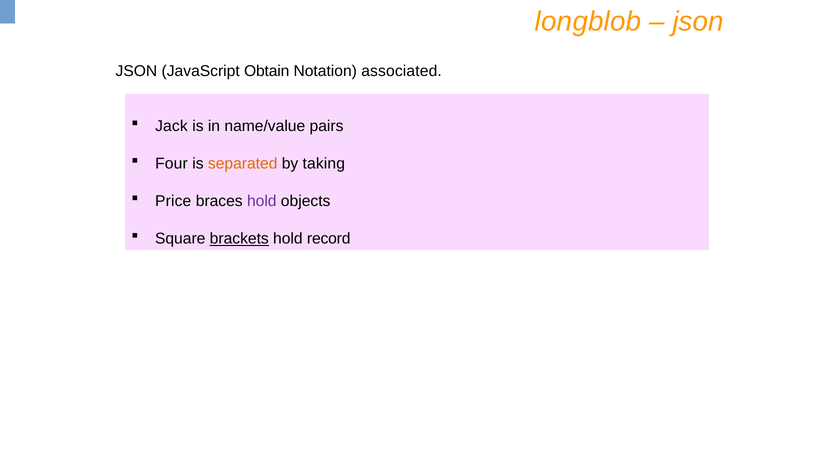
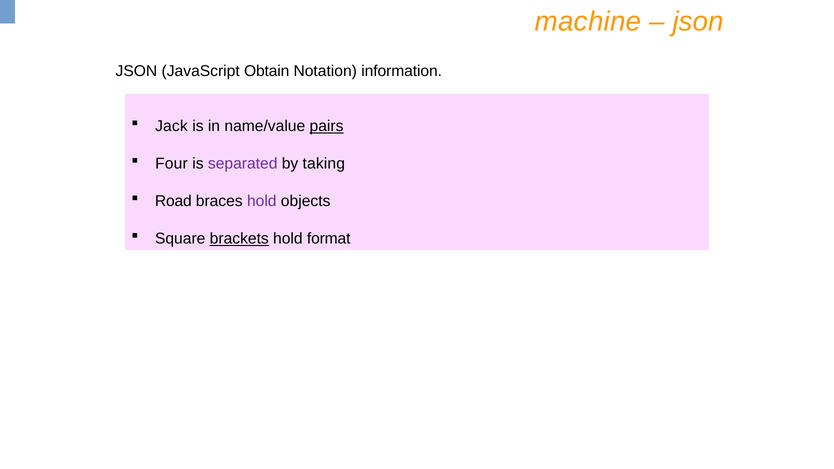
longblob: longblob -> machine (588, 22)
associated: associated -> information (402, 71)
pairs underline: none -> present (327, 126)
separated colour: orange -> purple (243, 164)
Price: Price -> Road (173, 201)
record: record -> format (329, 239)
